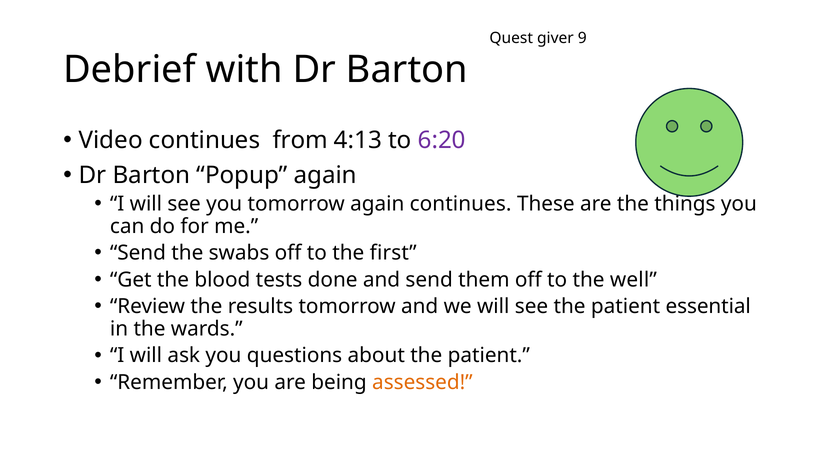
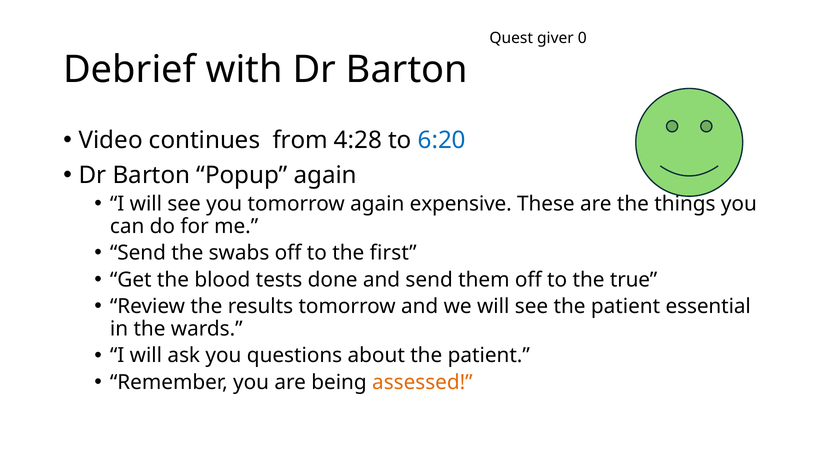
9: 9 -> 0 (582, 38)
4:13: 4:13 -> 4:28 (358, 140)
6:20 colour: purple -> blue (442, 140)
again continues: continues -> expensive (461, 204)
well: well -> true (634, 280)
